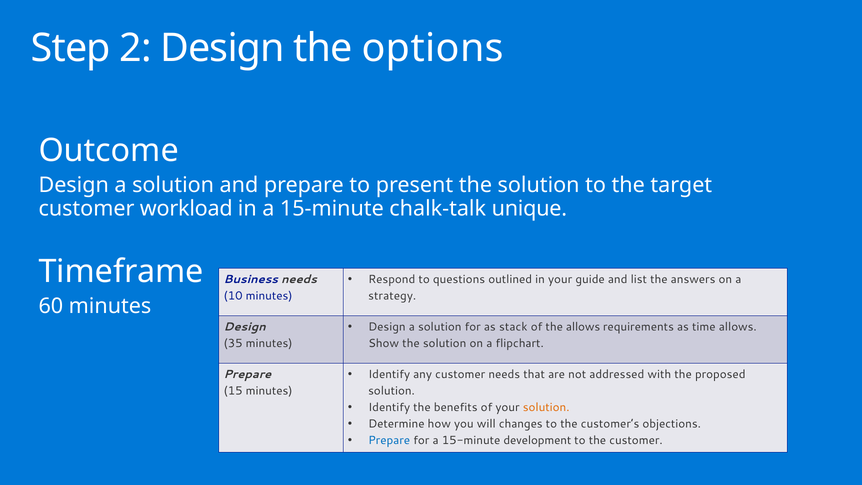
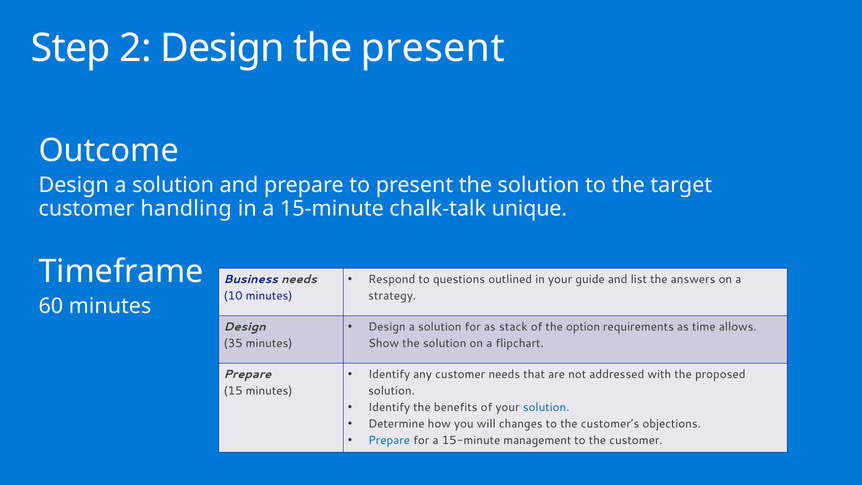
the options: options -> present (433, 48)
workload: workload -> handling (186, 209)
the allows: allows -> option (583, 327)
solution colour: orange -> blue (546, 407)
development: development -> management (537, 440)
